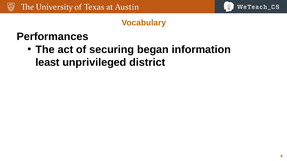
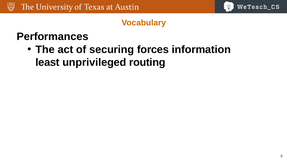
began: began -> forces (153, 50)
district: district -> routing (147, 63)
